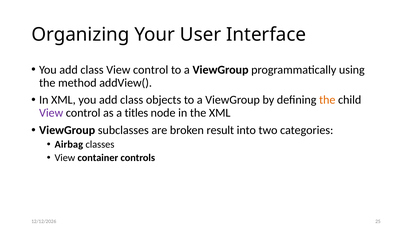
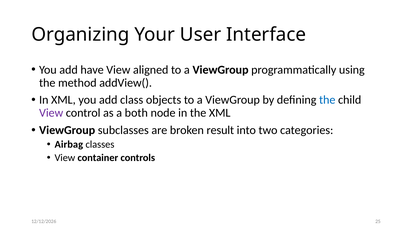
class: class -> have (92, 70)
control: control -> aligned (151, 70)
the colour: orange -> blue (327, 100)
titles: titles -> both (136, 113)
